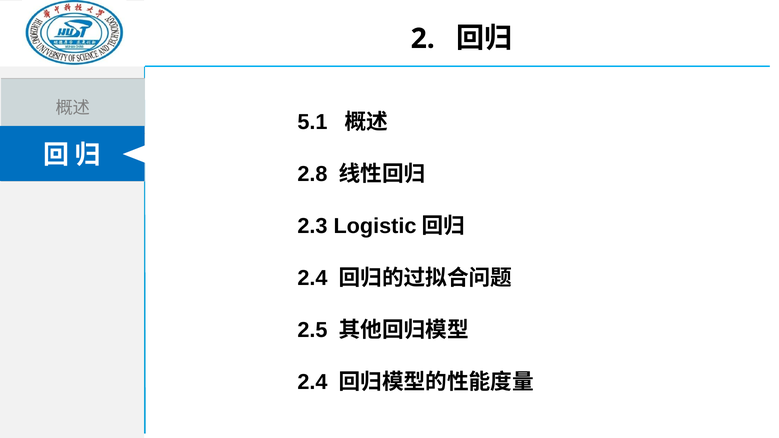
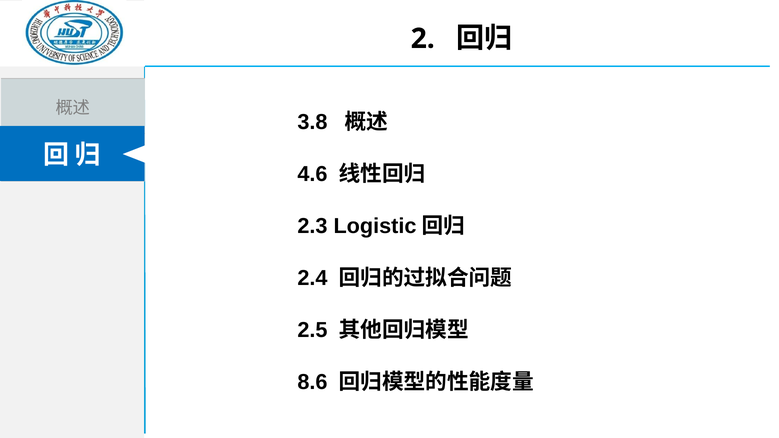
5.1: 5.1 -> 3.8 (312, 122)
2.8: 2.8 -> 4.6 (312, 174)
2.4: 2.4 -> 8.6 (312, 382)
